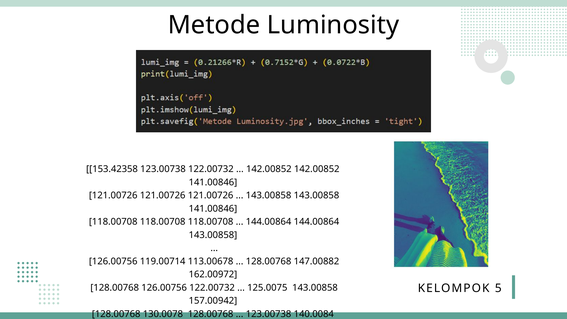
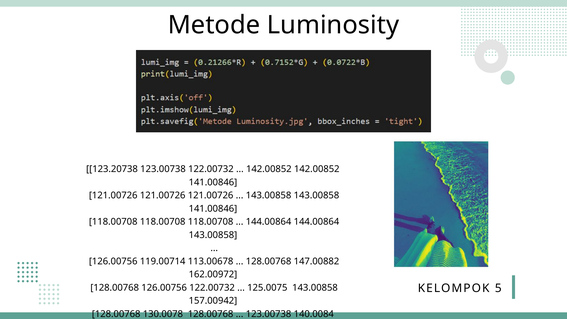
153.42358: 153.42358 -> 123.20738 (112, 169)
